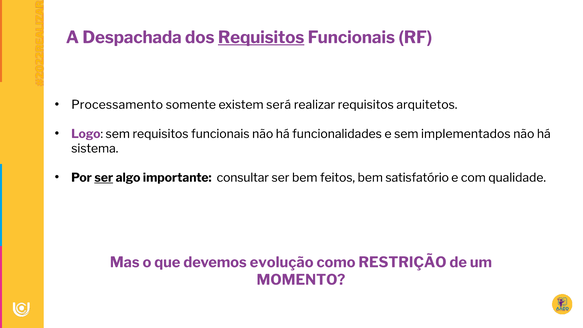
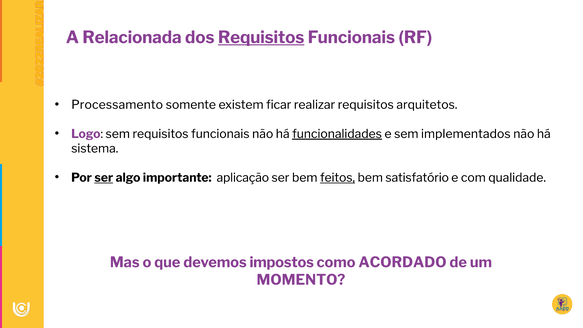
Despachada: Despachada -> Relacionada (132, 37)
será: será -> ficar (279, 105)
funcionalidades underline: none -> present (337, 134)
consultar: consultar -> aplicação (243, 178)
feitos underline: none -> present (338, 178)
evolução: evolução -> impostos (282, 262)
RESTRIÇÃO: RESTRIÇÃO -> ACORDADO (402, 262)
